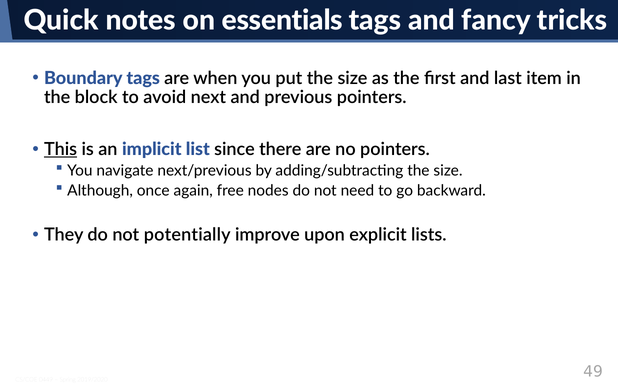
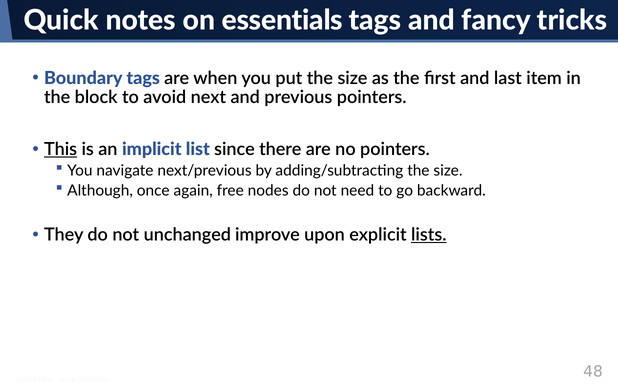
potentially: potentially -> unchanged (187, 235)
lists underline: none -> present (429, 235)
49: 49 -> 48 (593, 372)
